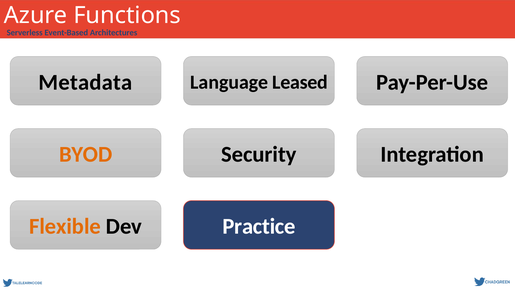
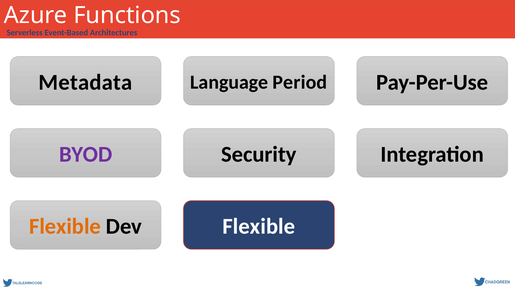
Leased: Leased -> Period (300, 82)
BYOD colour: orange -> purple (86, 154)
Dev Practice: Practice -> Flexible (259, 226)
